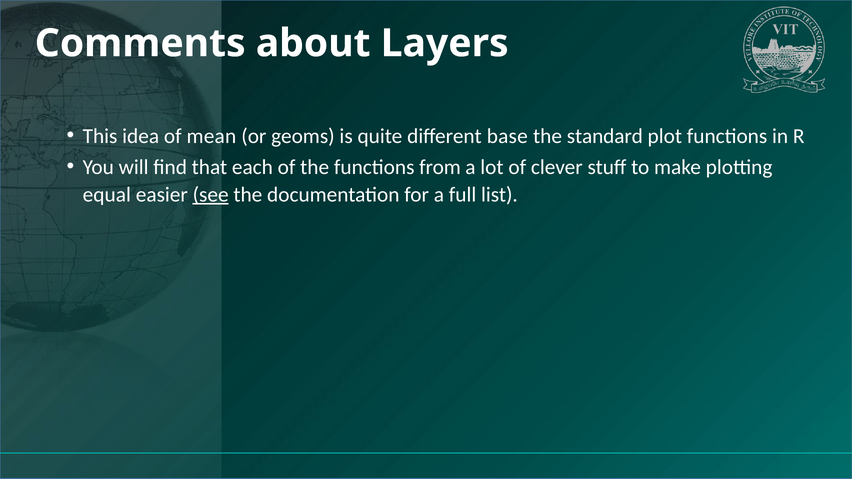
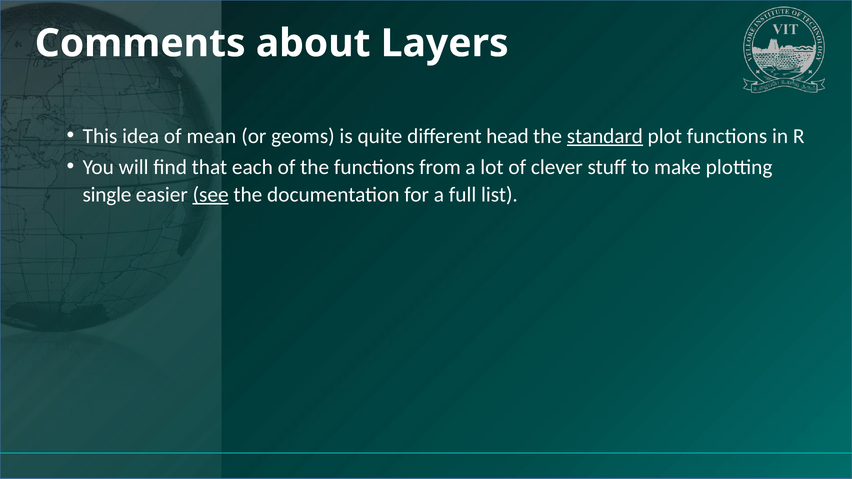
base: base -> head (507, 136)
standard underline: none -> present (605, 136)
equal: equal -> single (107, 195)
